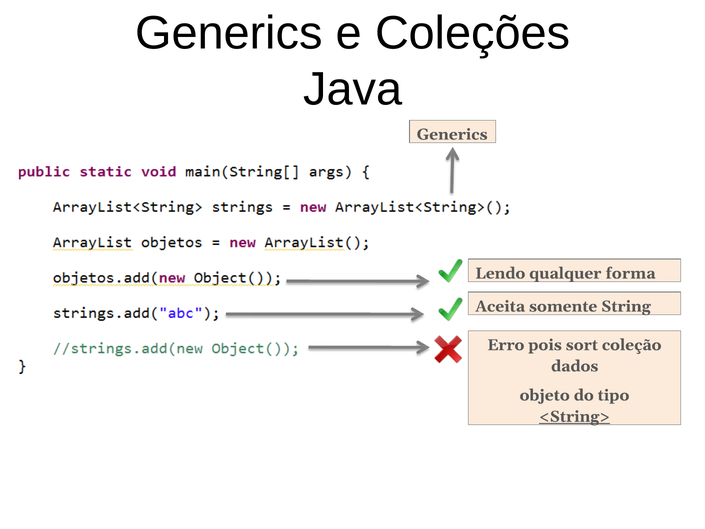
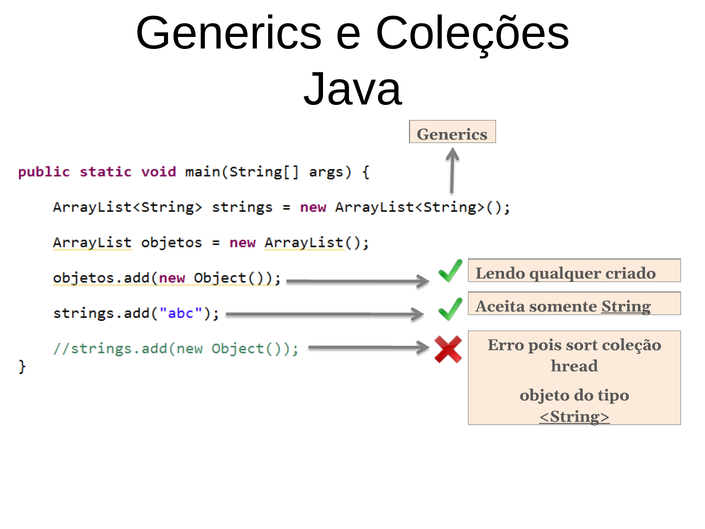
forma: forma -> criado (631, 273)
String underline: none -> present (626, 306)
dados: dados -> hread (575, 366)
